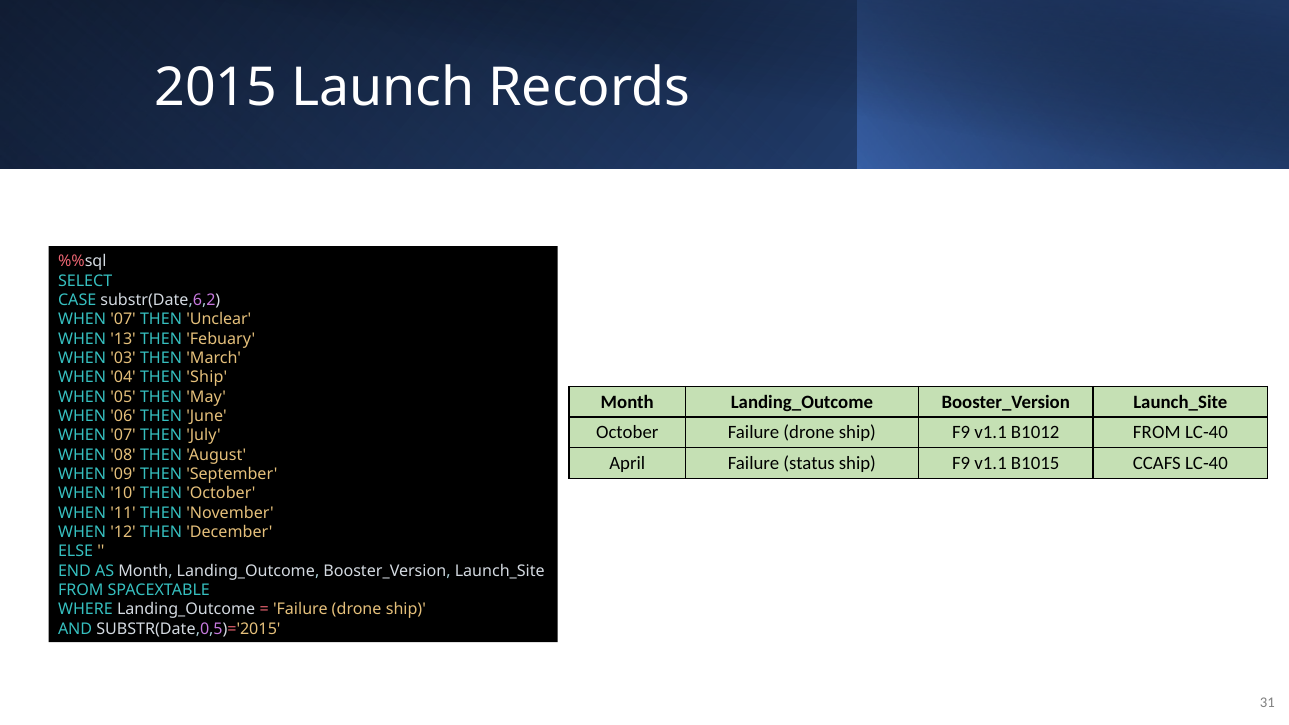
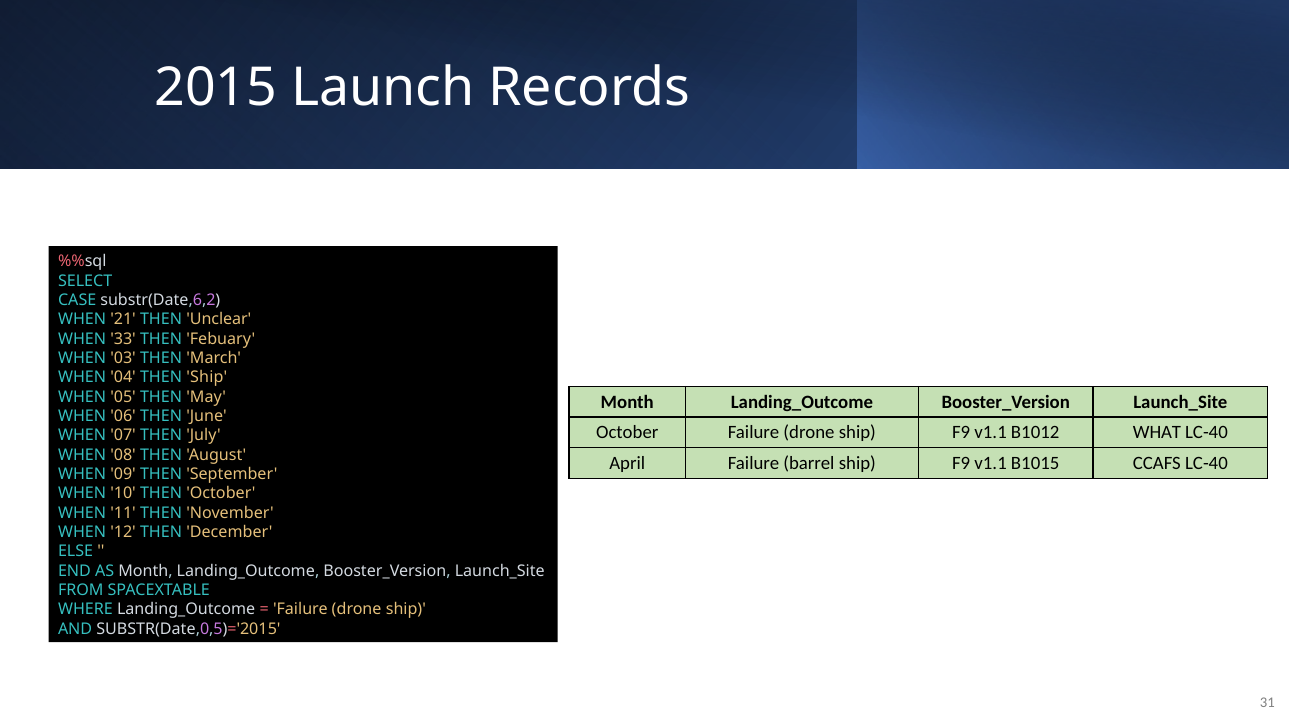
07: 07 -> 21 (123, 320)
13: 13 -> 33 (123, 339)
B1012 FROM: FROM -> WHAT (1157, 433)
status: status -> barrel (809, 463)
